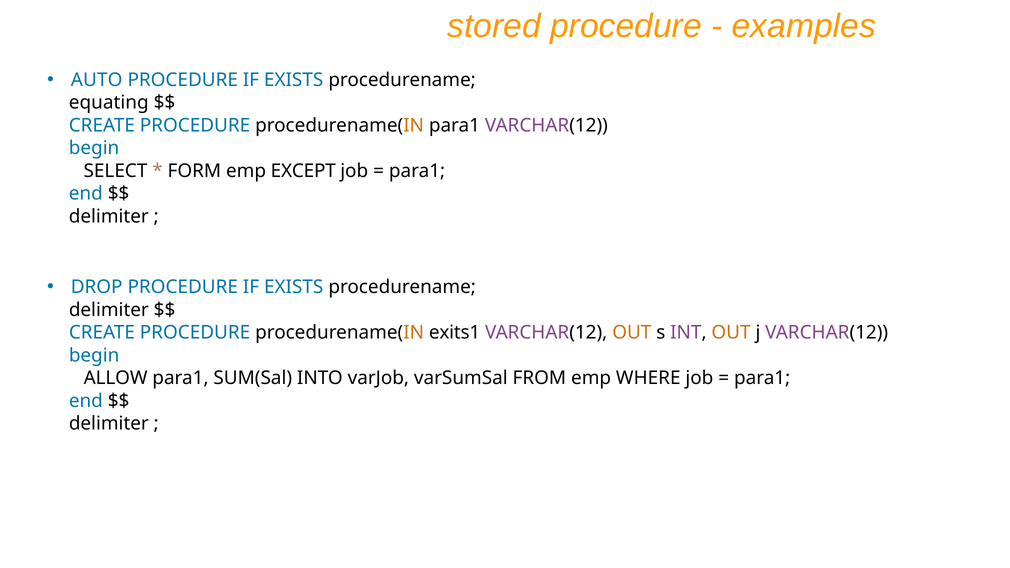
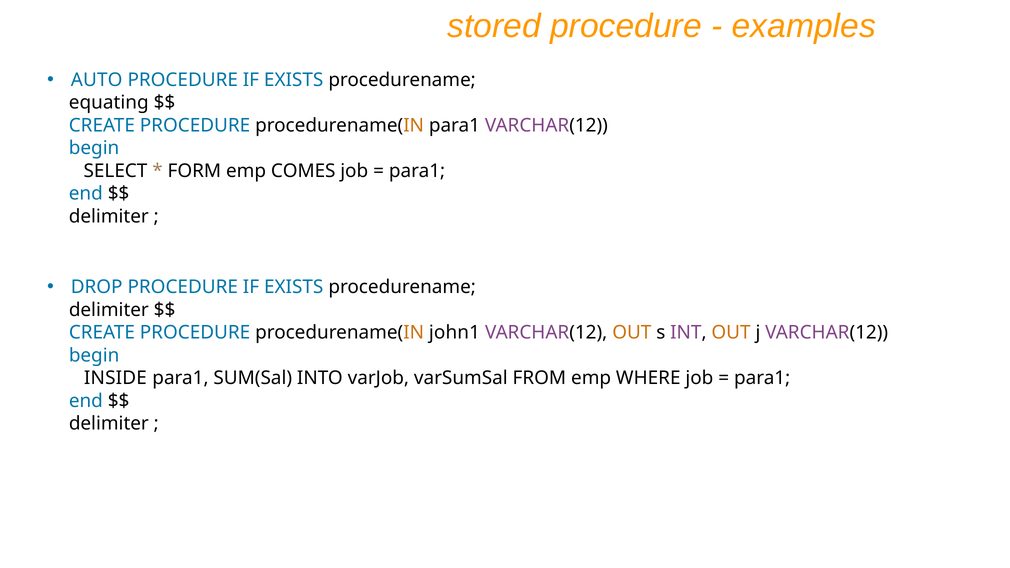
EXCEPT: EXCEPT -> COMES (303, 171)
exits1: exits1 -> john1 (454, 333)
ALLOW: ALLOW -> INSIDE (115, 378)
